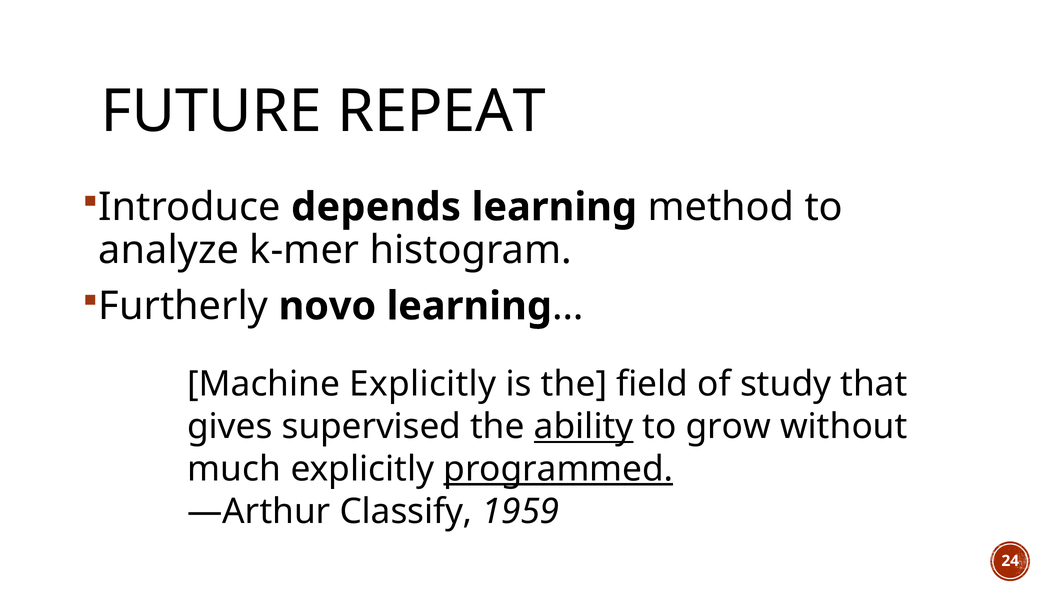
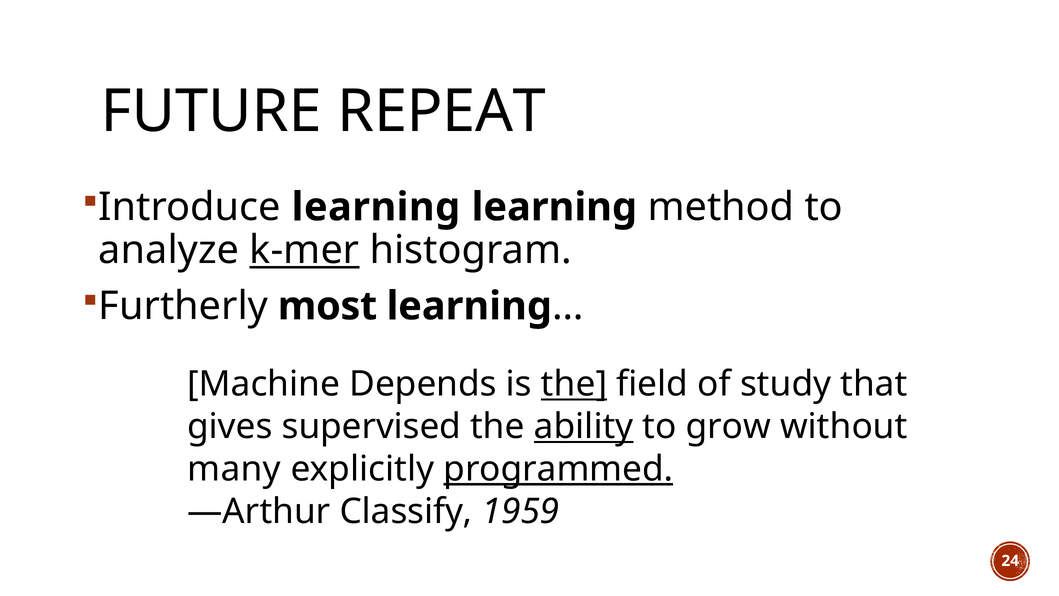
Introduce depends: depends -> learning (376, 207)
k-mer underline: none -> present (304, 250)
novo: novo -> most (327, 306)
Machine Explicitly: Explicitly -> Depends (423, 384)
the underline: none -> present (574, 384)
much: much -> many (234, 469)
